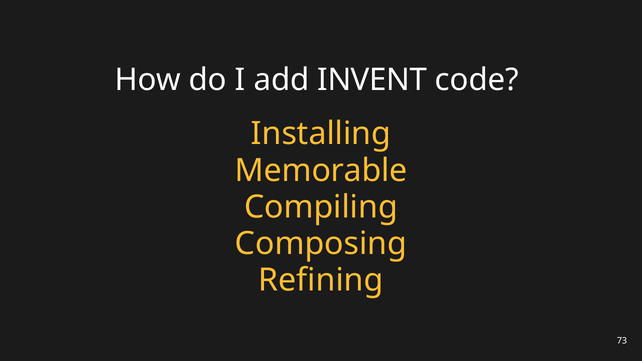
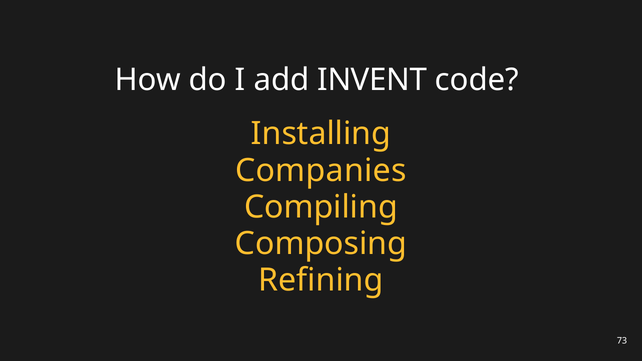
Memorable: Memorable -> Companies (321, 171)
